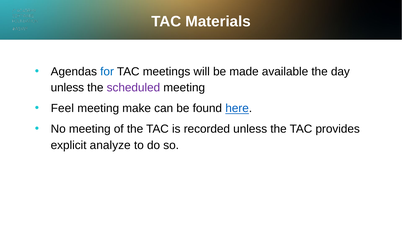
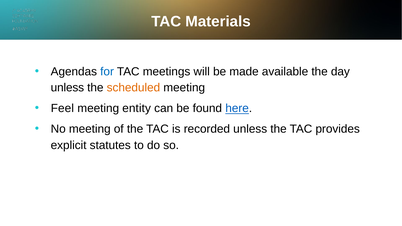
scheduled colour: purple -> orange (133, 88)
make: make -> entity (137, 108)
analyze: analyze -> statutes (110, 145)
